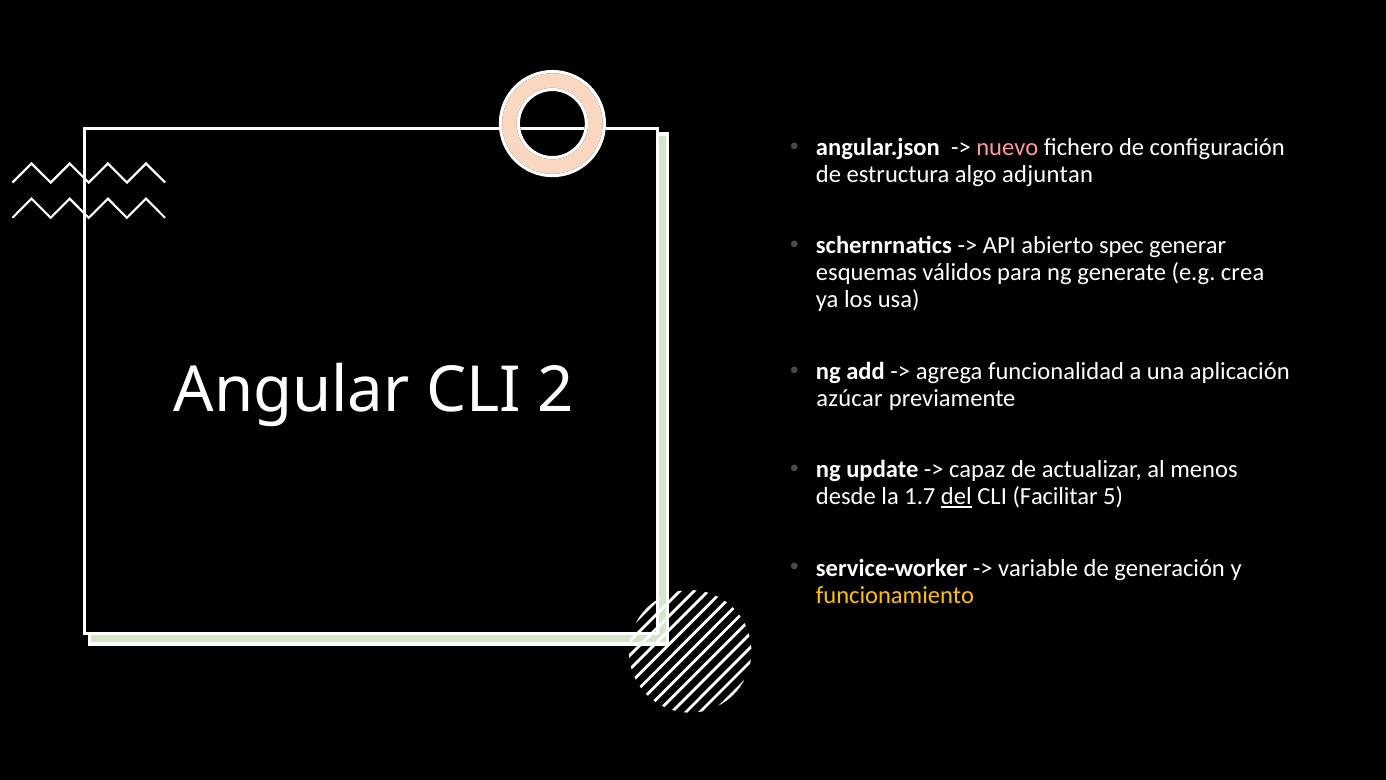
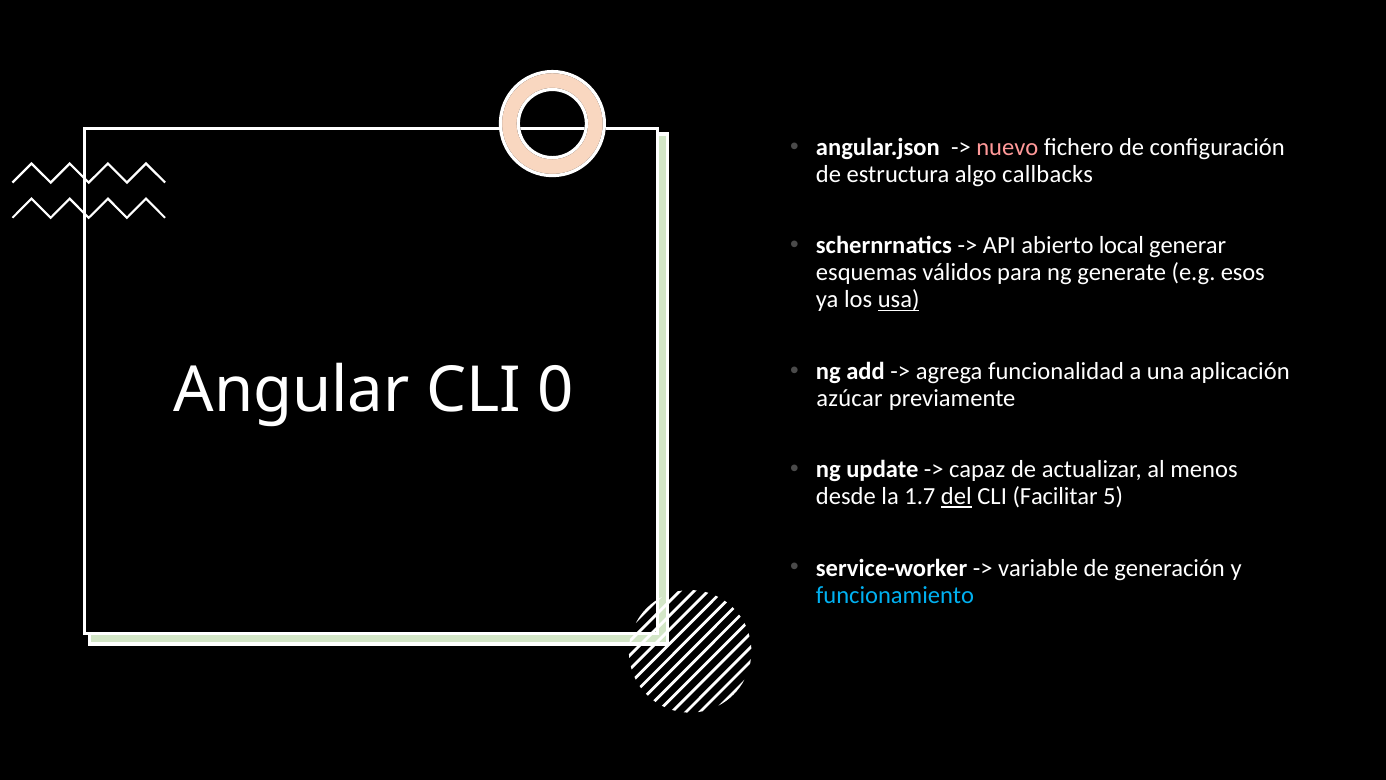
adjuntan: adjuntan -> callbacks (1048, 174)
spec: spec -> local (1121, 246)
crea: crea -> esos (1243, 273)
usa underline: none -> present (899, 300)
2: 2 -> 0 (556, 390)
funcionamiento colour: yellow -> light blue (895, 595)
